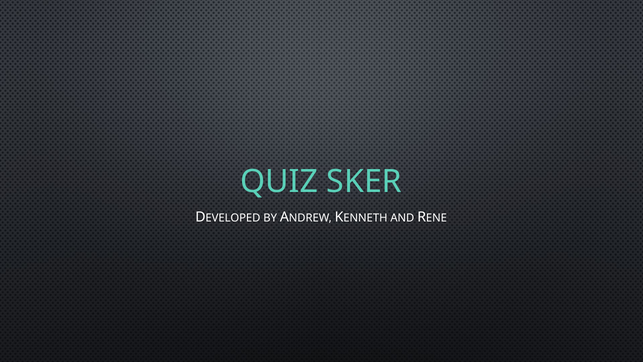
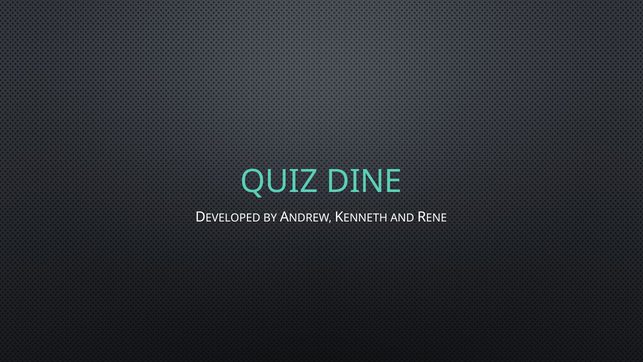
SKER: SKER -> DINE (364, 181)
